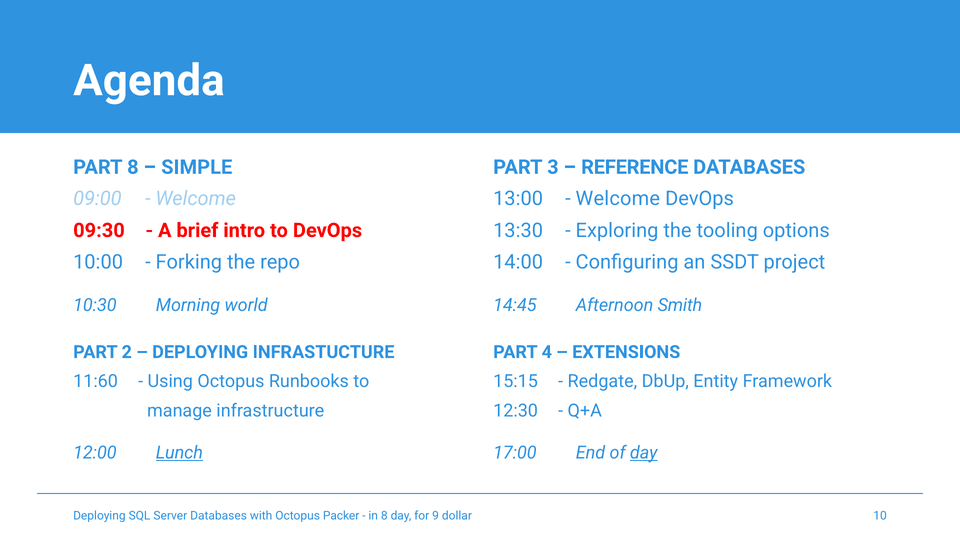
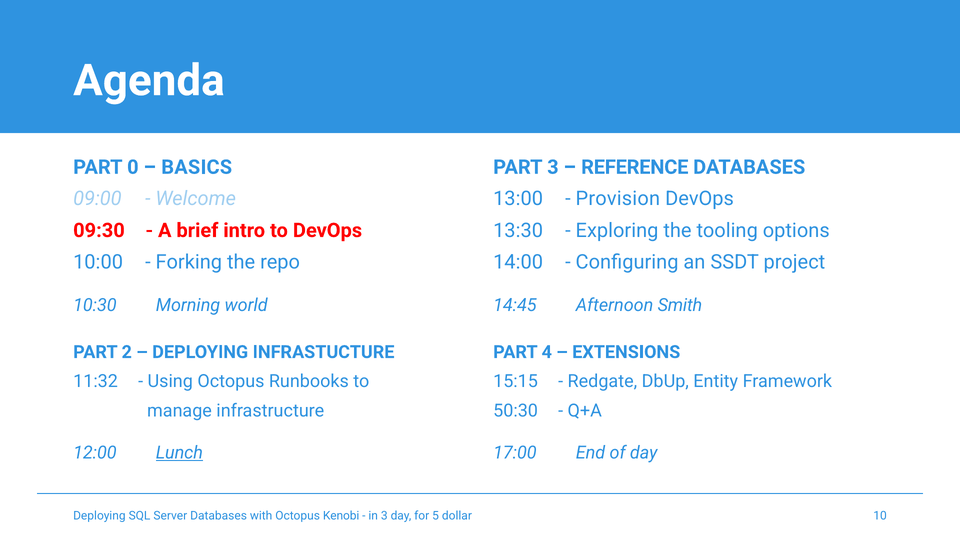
PART 8: 8 -> 0 (133, 167)
SIMPLE: SIMPLE -> BASICS (197, 167)
Welcome: Welcome -> Provision (618, 199)
11:60: 11:60 -> 11:32 (96, 382)
12:30: 12:30 -> 50:30 (516, 411)
day underline: present -> none (644, 453)
Packer: Packer -> Kenobi (341, 516)
in 8: 8 -> 3 (384, 516)
9: 9 -> 5 (436, 516)
